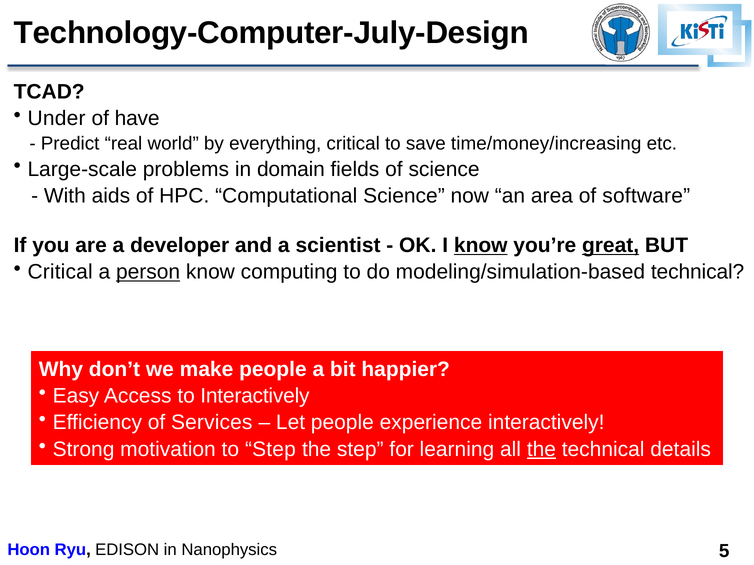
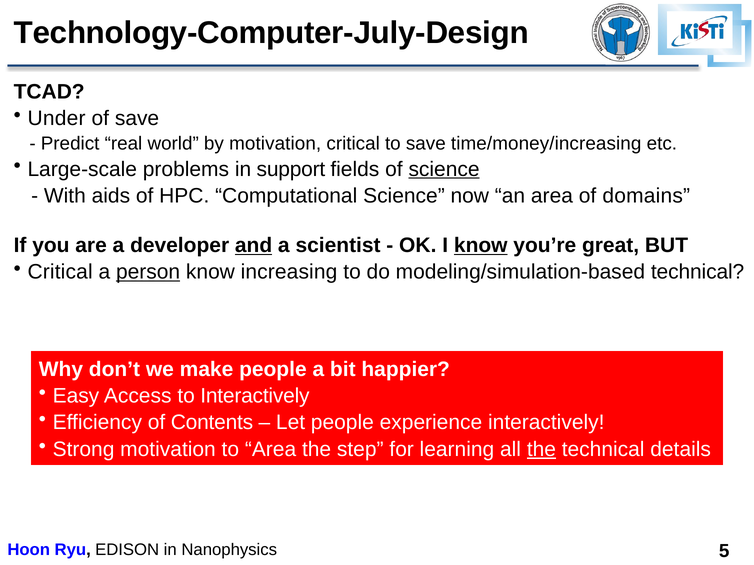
of have: have -> save (137, 118)
by everything: everything -> motivation (275, 144)
domain: domain -> support (291, 169)
science underline: none -> present (444, 169)
software: software -> domains (646, 196)
and underline: none -> present (254, 246)
great underline: present -> none (611, 246)
computing: computing -> increasing (289, 272)
Services: Services -> Contents (212, 423)
to Step: Step -> Area (271, 450)
